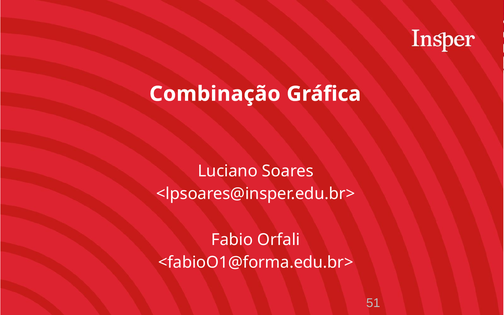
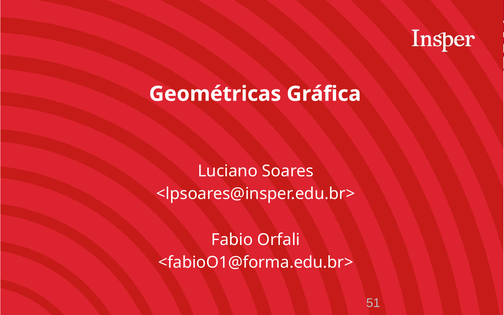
Combinação: Combinação -> Geométricas (215, 94)
